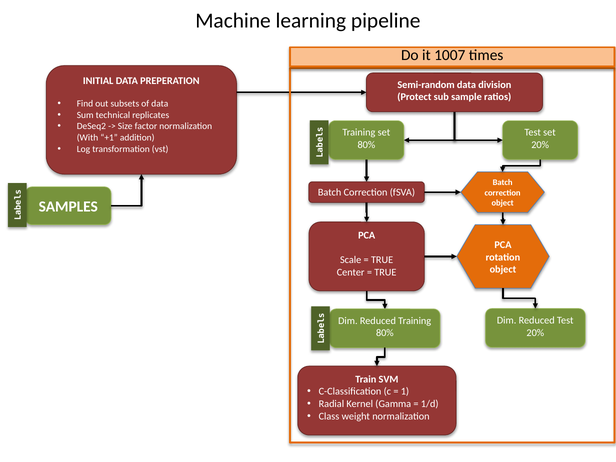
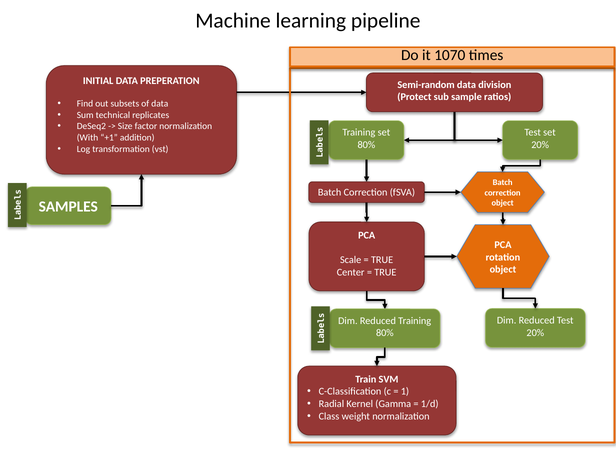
1007: 1007 -> 1070 (450, 55)
